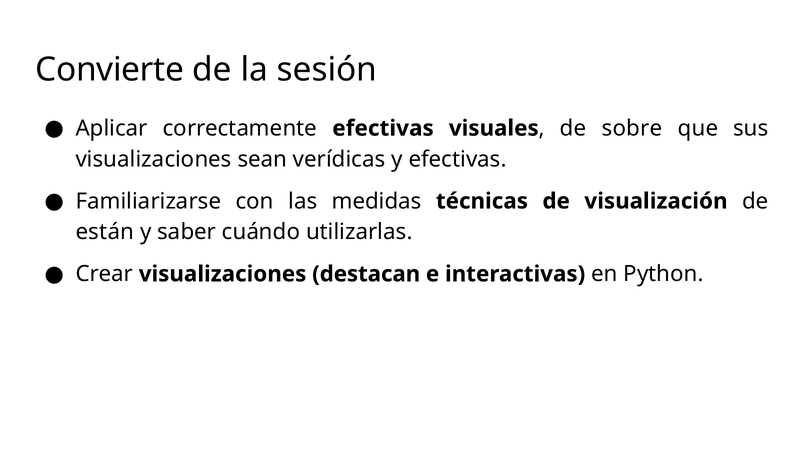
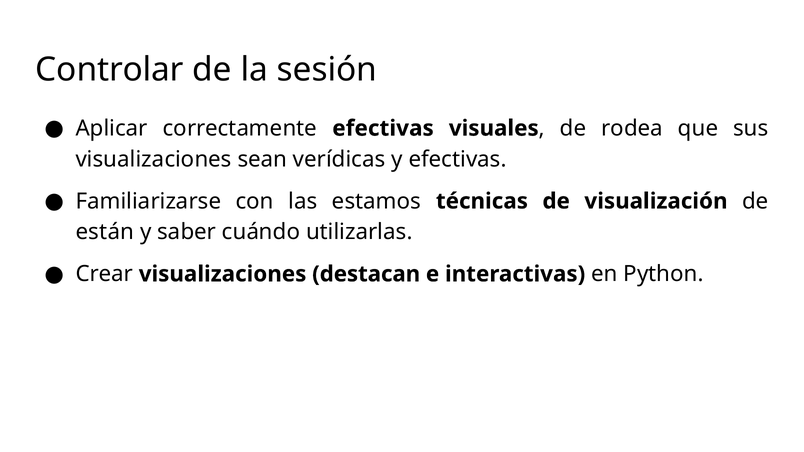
Convierte: Convierte -> Controlar (110, 70)
sobre: sobre -> rodea (632, 128)
medidas: medidas -> estamos (377, 201)
